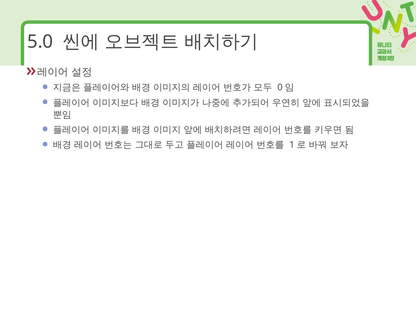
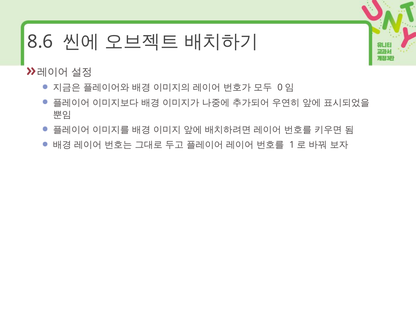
5.0: 5.0 -> 8.6 (40, 42)
